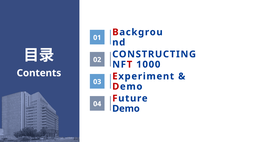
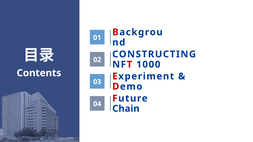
Demo: Demo -> Chain (126, 109)
